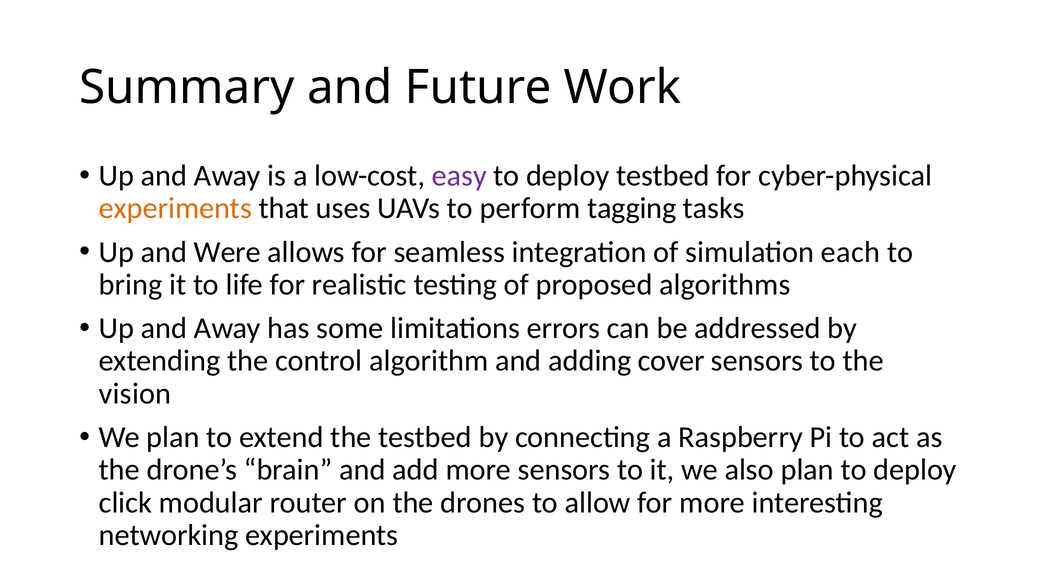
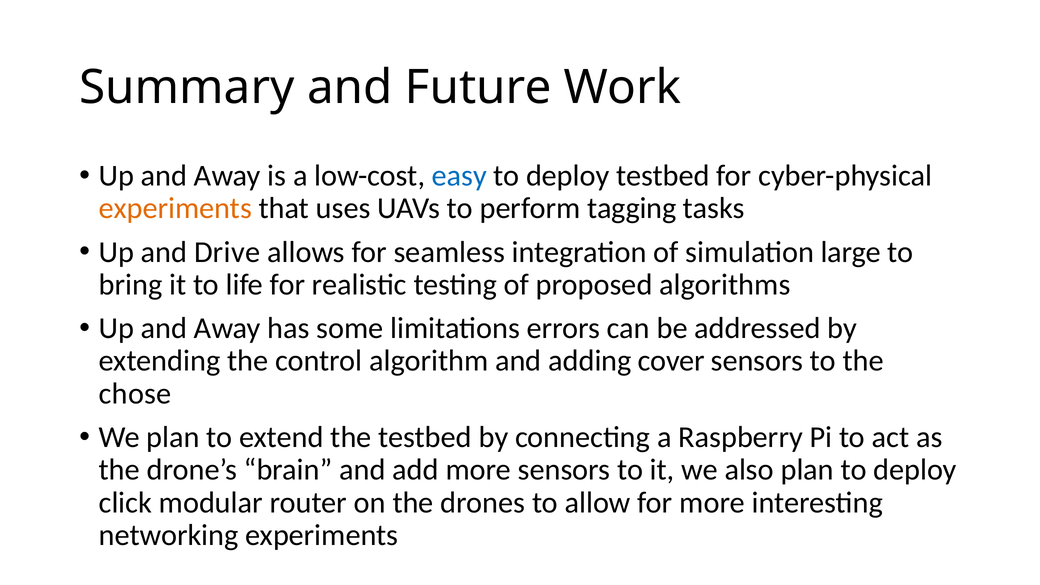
easy colour: purple -> blue (459, 176)
Were: Were -> Drive (227, 252)
each: each -> large (851, 252)
vision: vision -> chose (135, 394)
